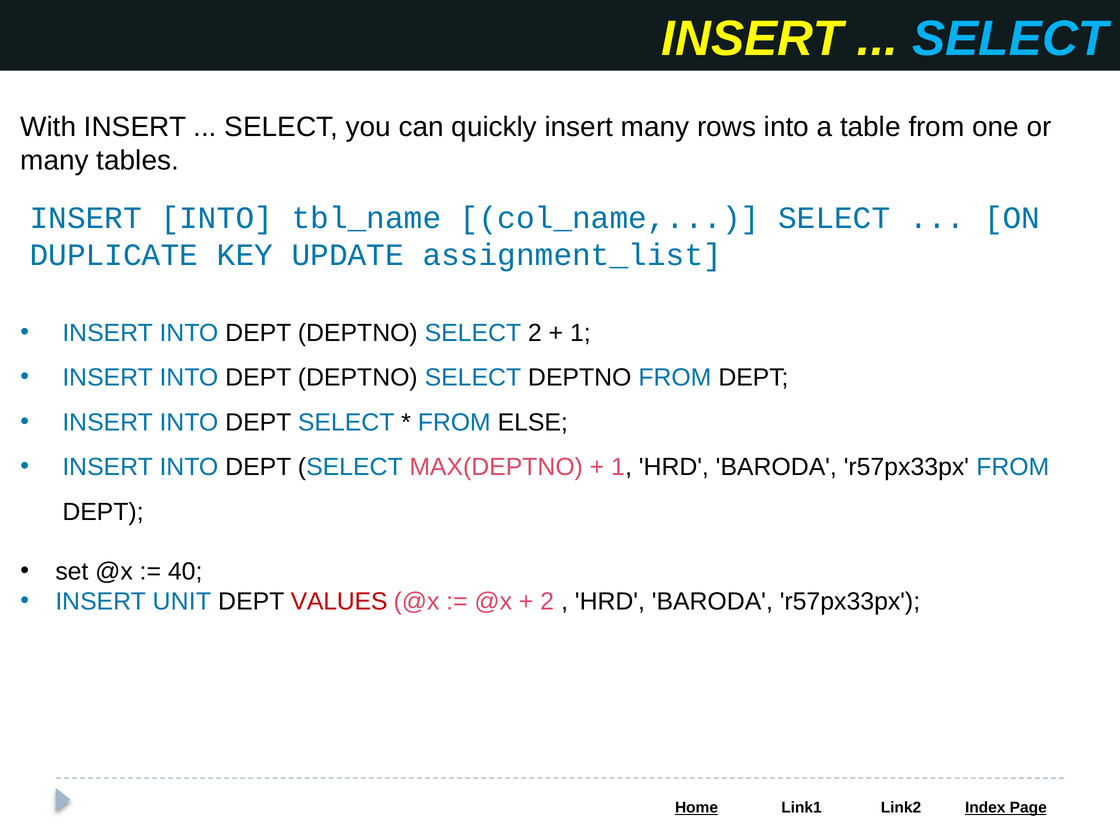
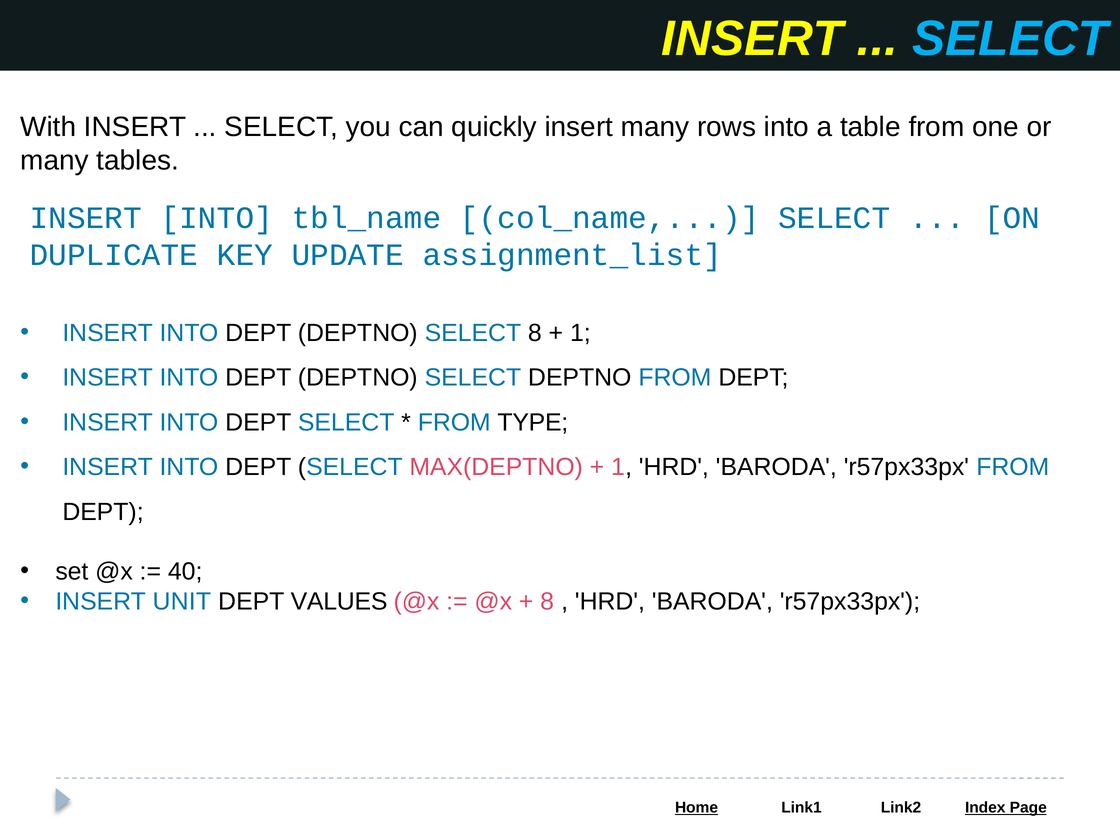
SELECT 2: 2 -> 8 (535, 333)
ELSE: ELSE -> TYPE (533, 422)
VALUES colour: red -> black (339, 602)
2: 2 -> 8 (547, 602)
